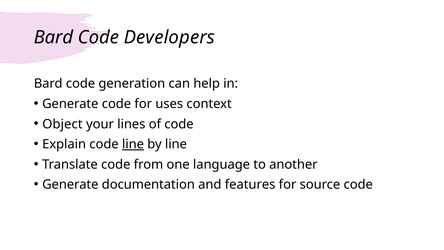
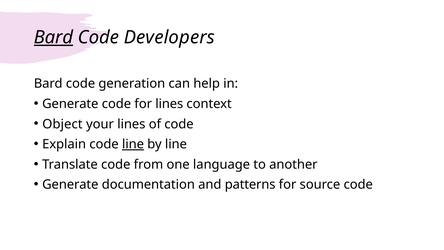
Bard underline: none -> present (54, 37)
for uses: uses -> lines (169, 104)
features: features -> patterns (250, 184)
